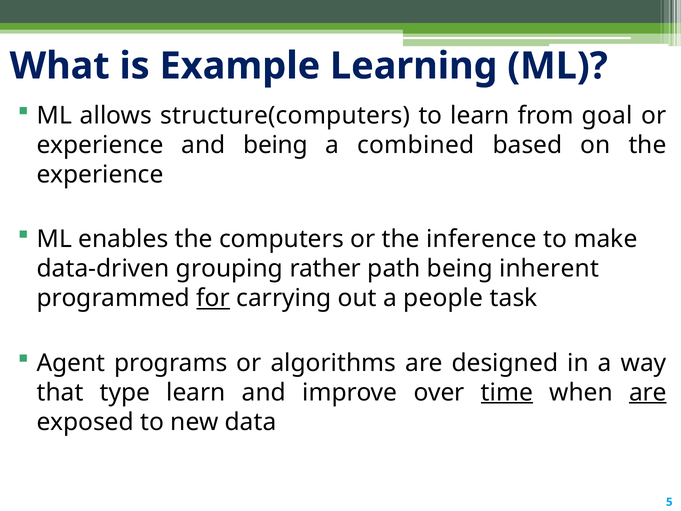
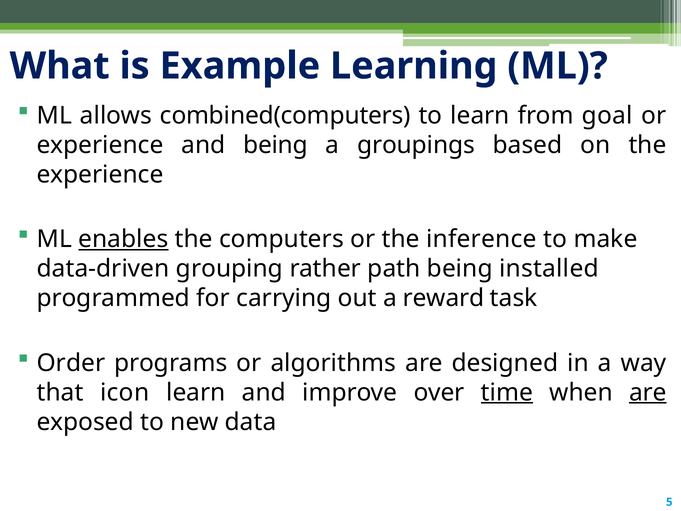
structure(computers: structure(computers -> combined(computers (285, 115)
combined: combined -> groupings (416, 145)
enables underline: none -> present (123, 239)
inherent: inherent -> installed (549, 269)
for underline: present -> none (213, 298)
people: people -> reward (444, 298)
Agent: Agent -> Order (71, 363)
type: type -> icon (125, 392)
